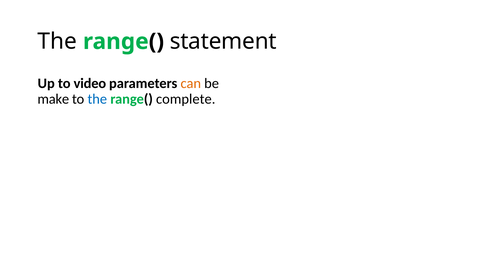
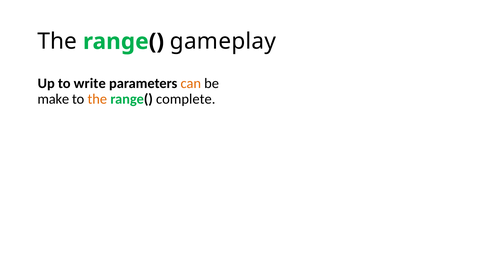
statement: statement -> gameplay (223, 41)
video: video -> write (90, 83)
the colour: blue -> orange (97, 99)
